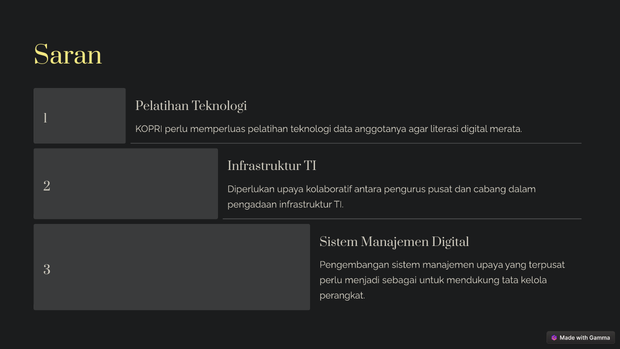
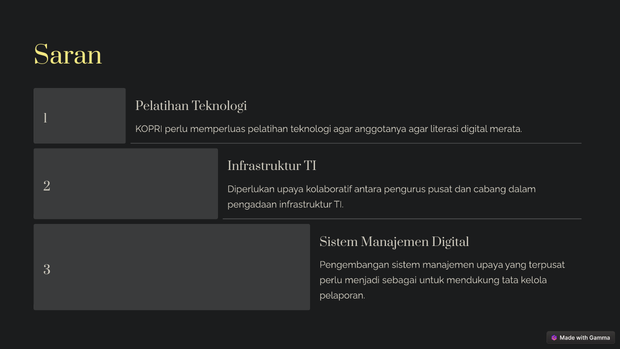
teknologi data: data -> agar (343, 129)
perangkat: perangkat -> pelaporan (342, 295)
